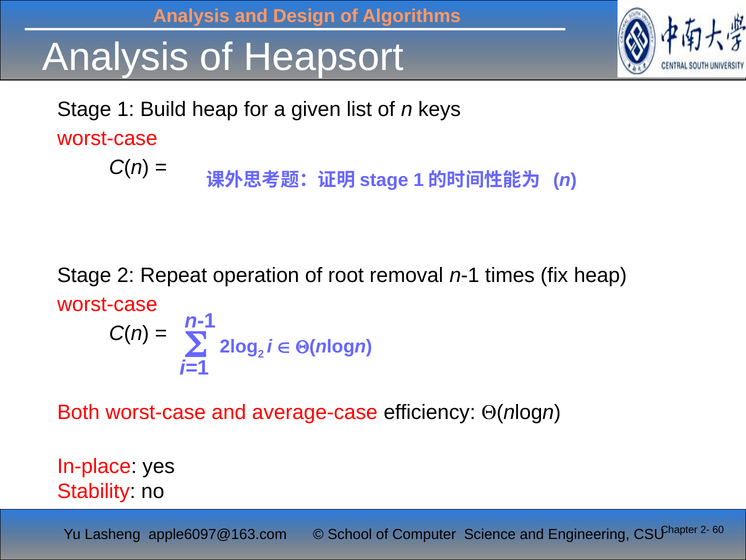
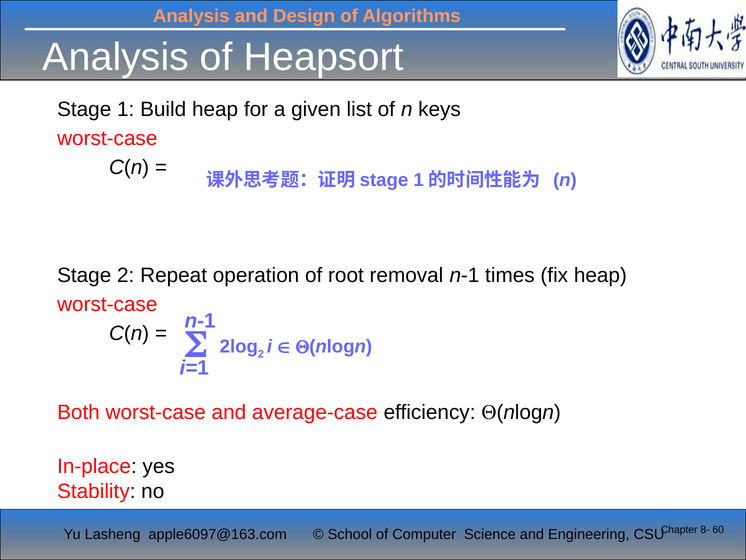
2-: 2- -> 8- (705, 529)
